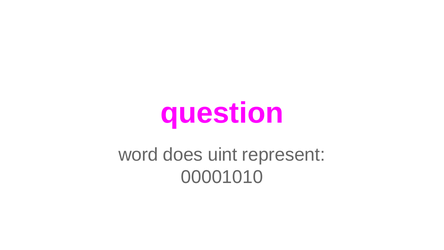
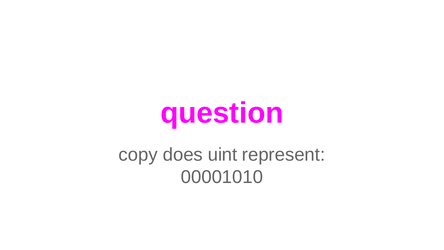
word: word -> copy (138, 155)
